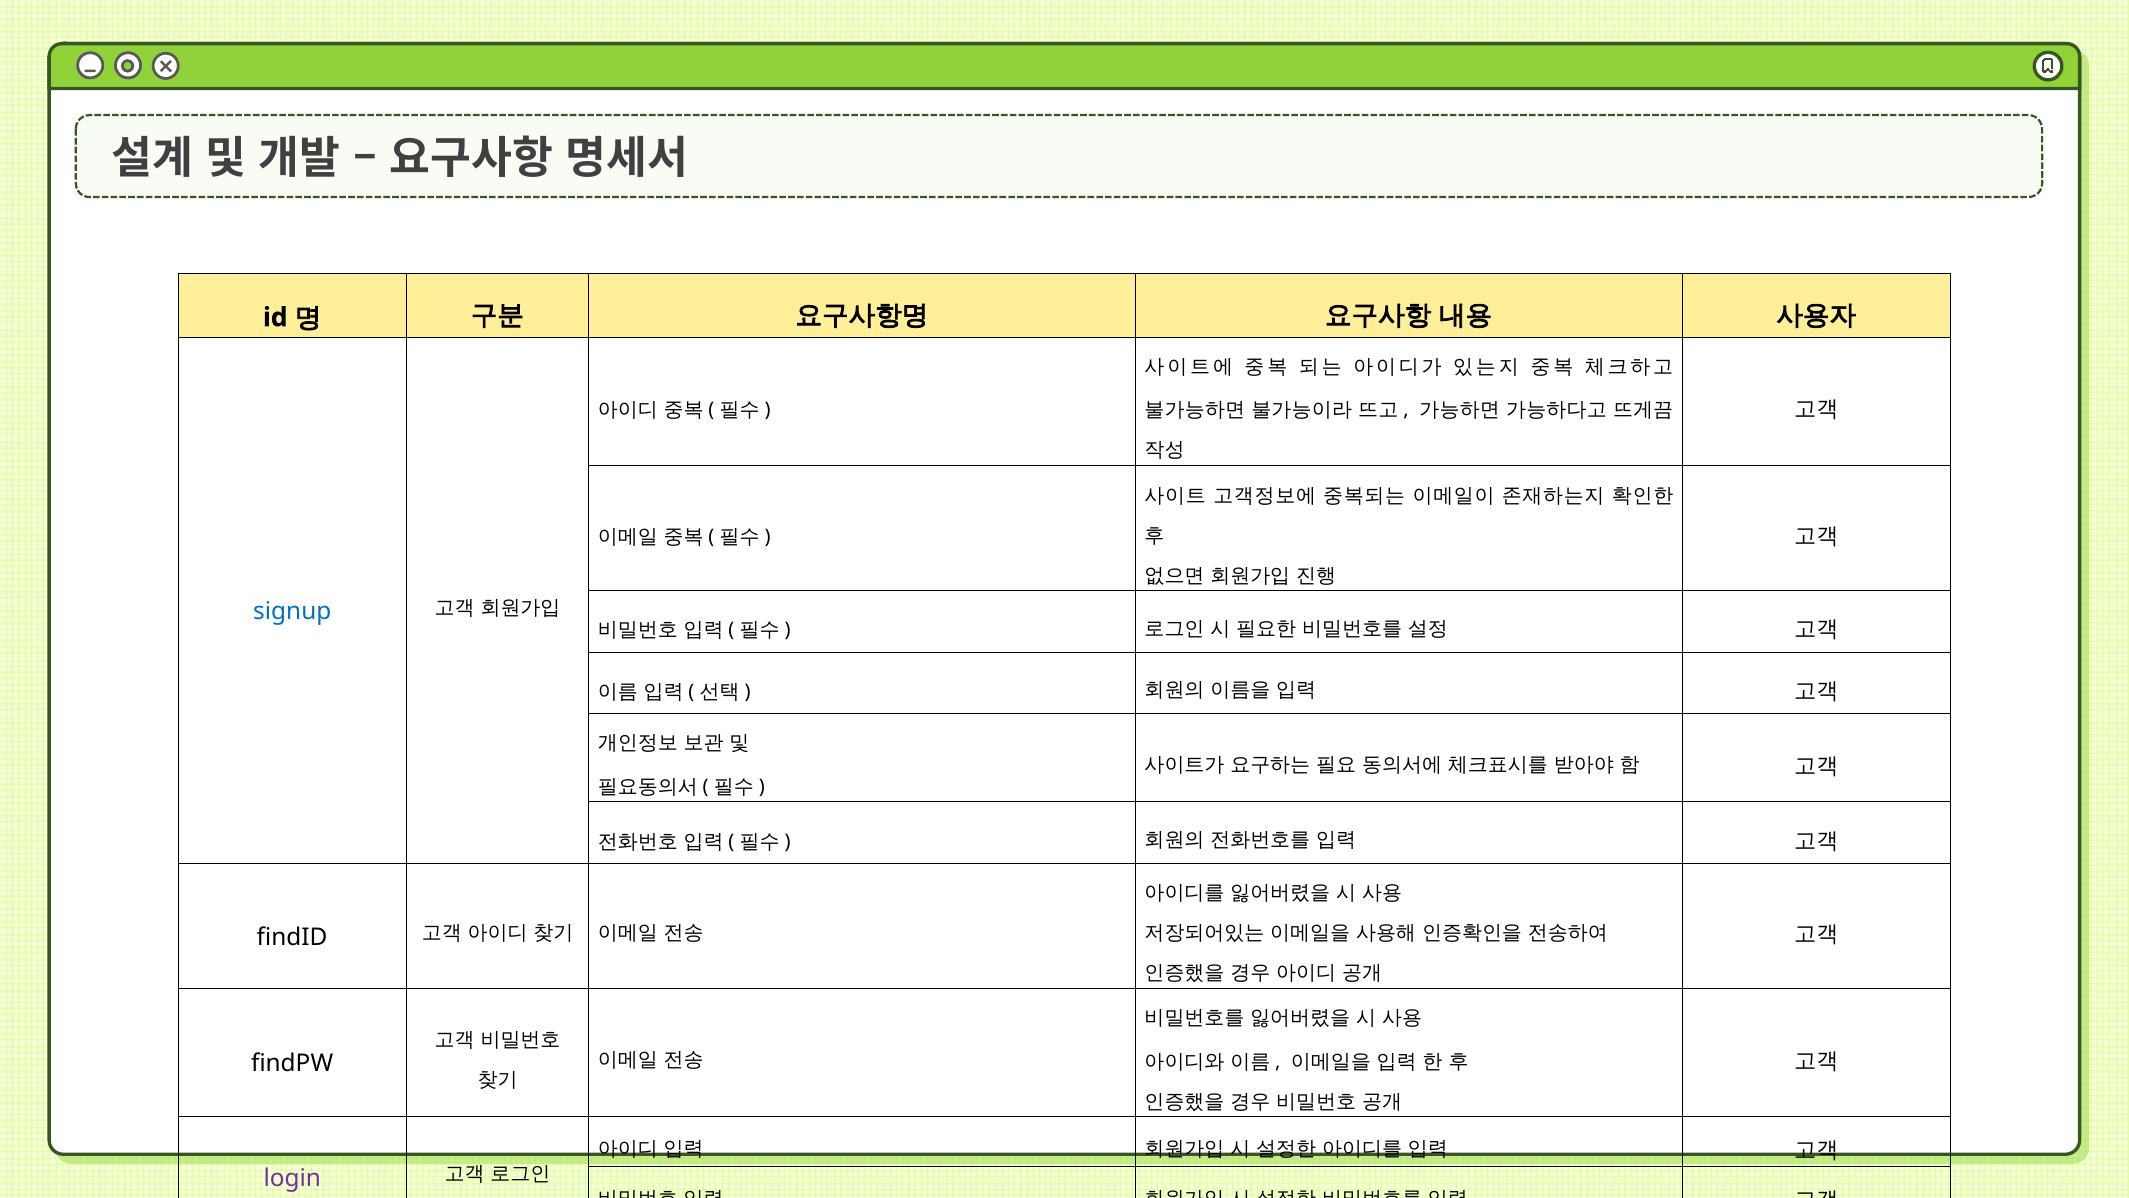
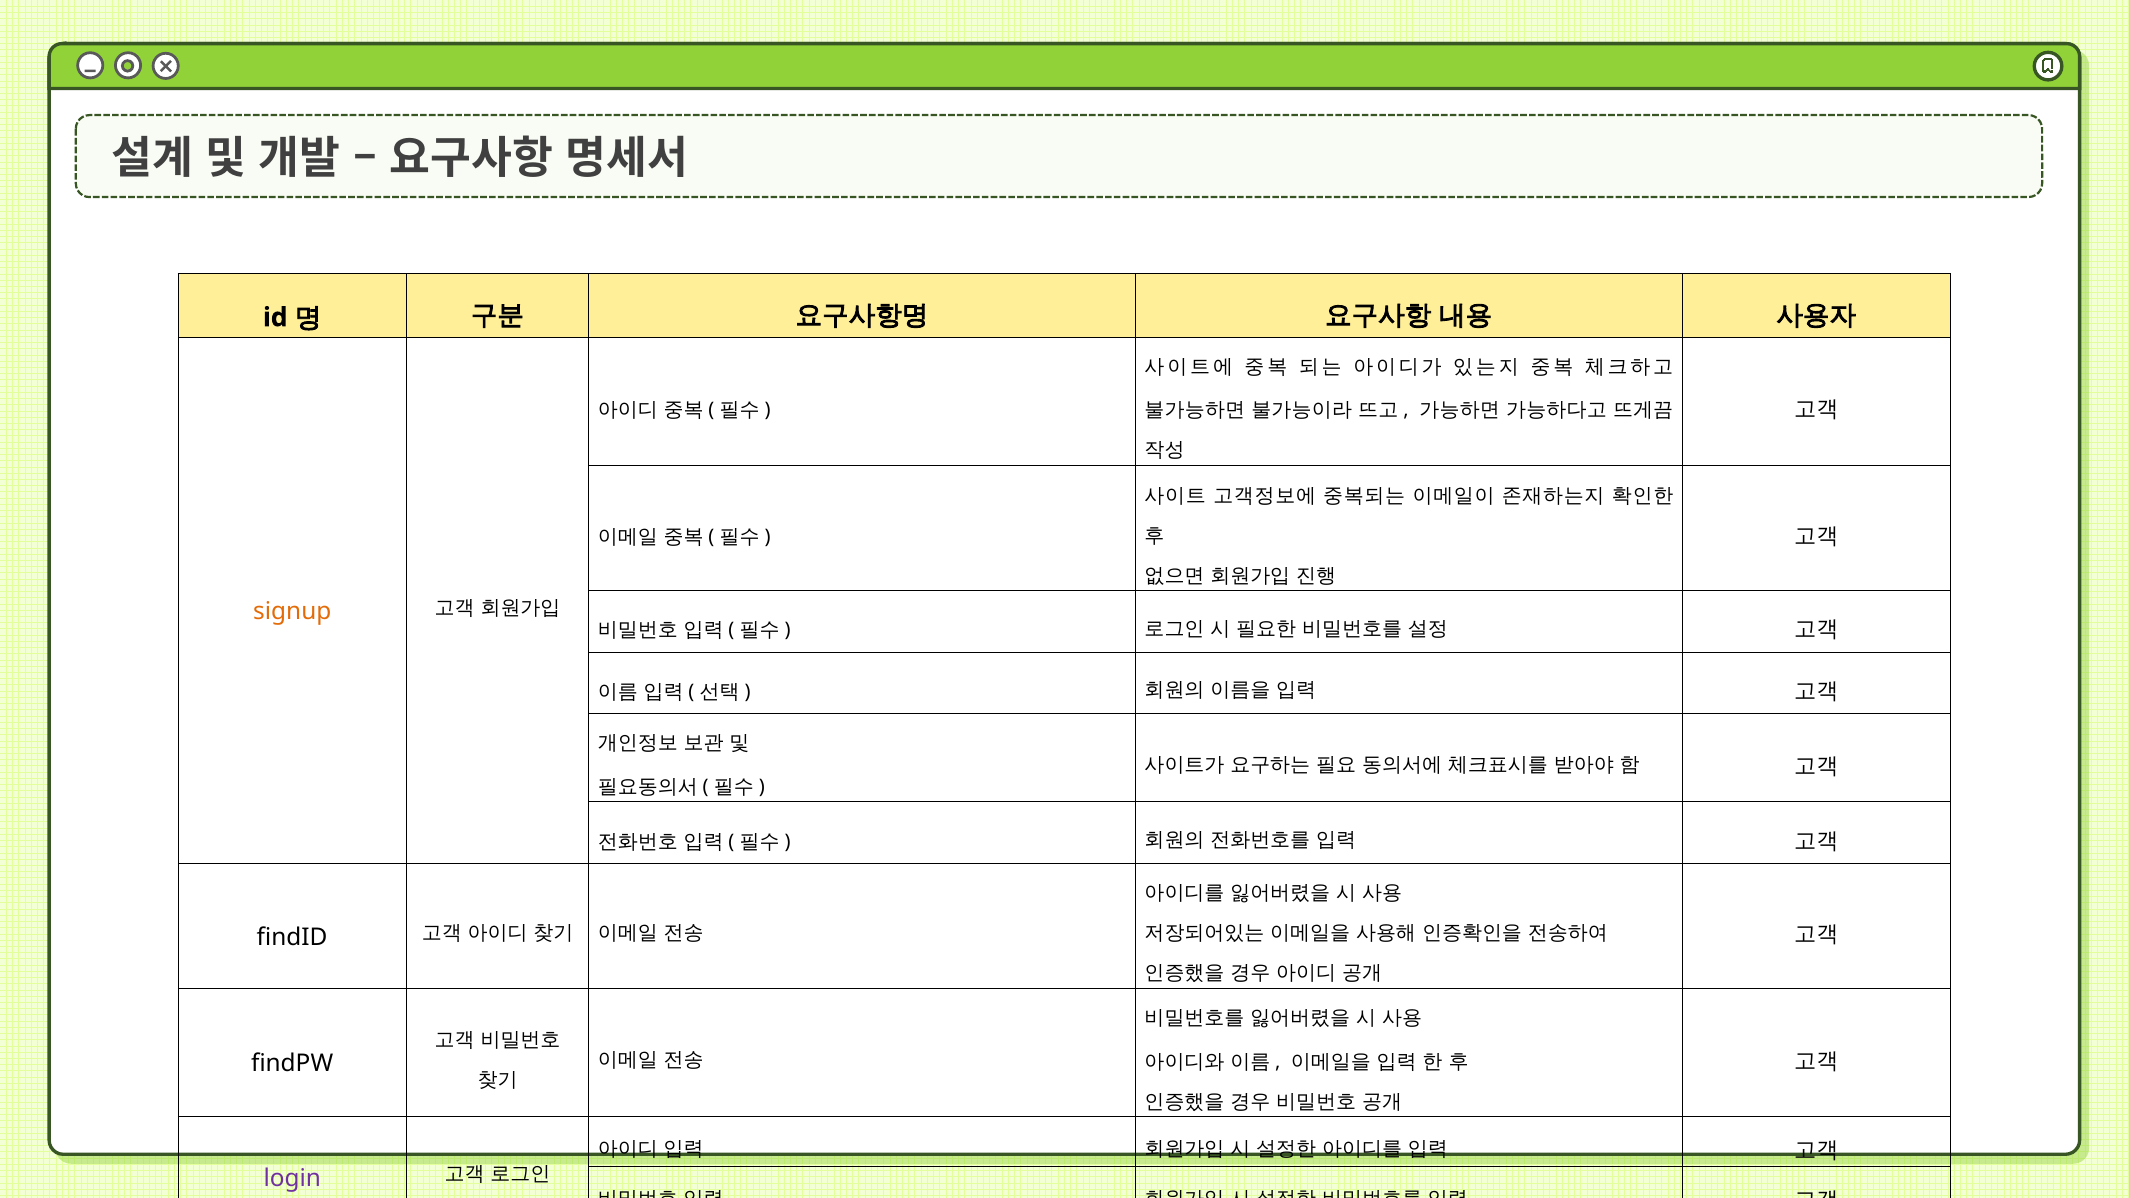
signup colour: blue -> orange (292, 611)
